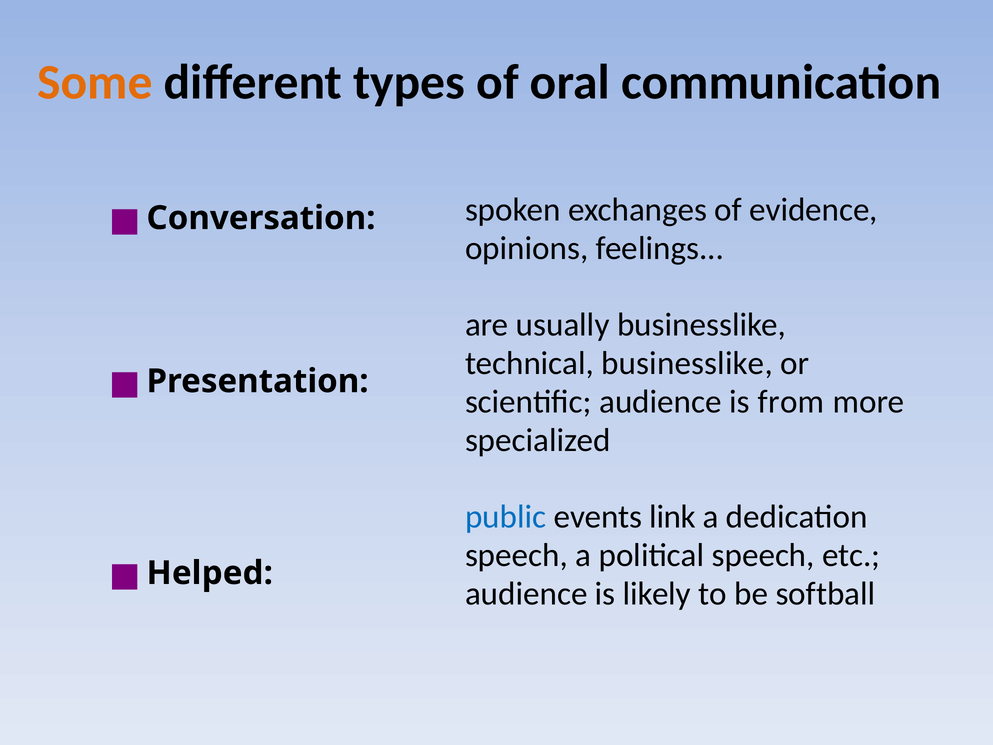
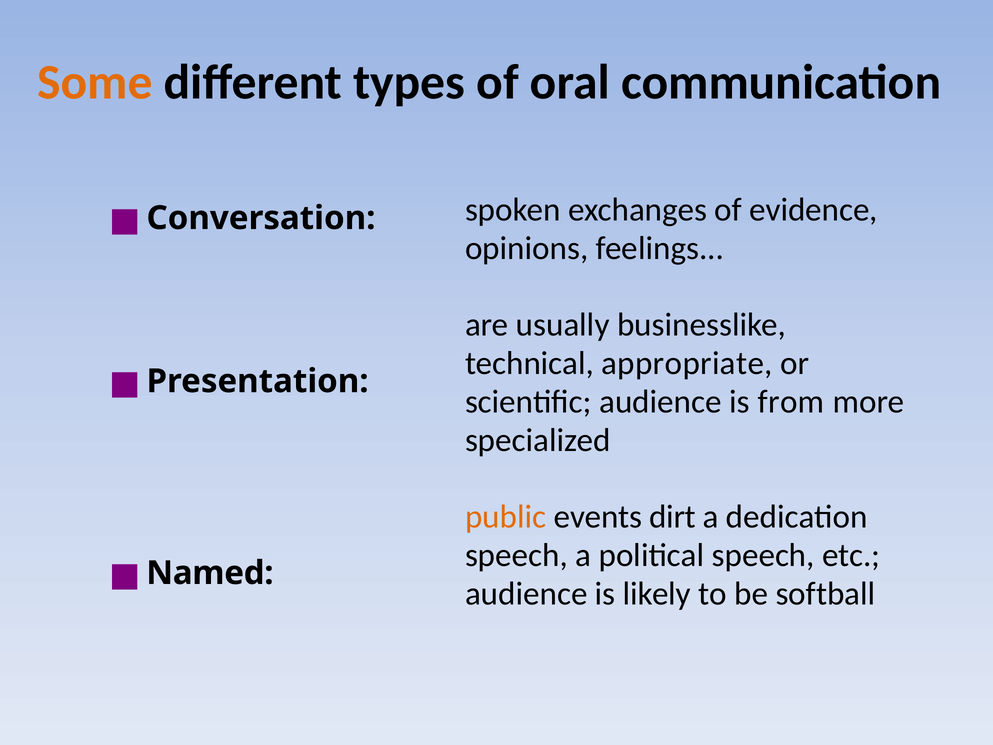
technical businesslike: businesslike -> appropriate (687, 363)
public colour: blue -> orange (506, 517)
link: link -> dirt (673, 517)
Helped: Helped -> Named (210, 573)
